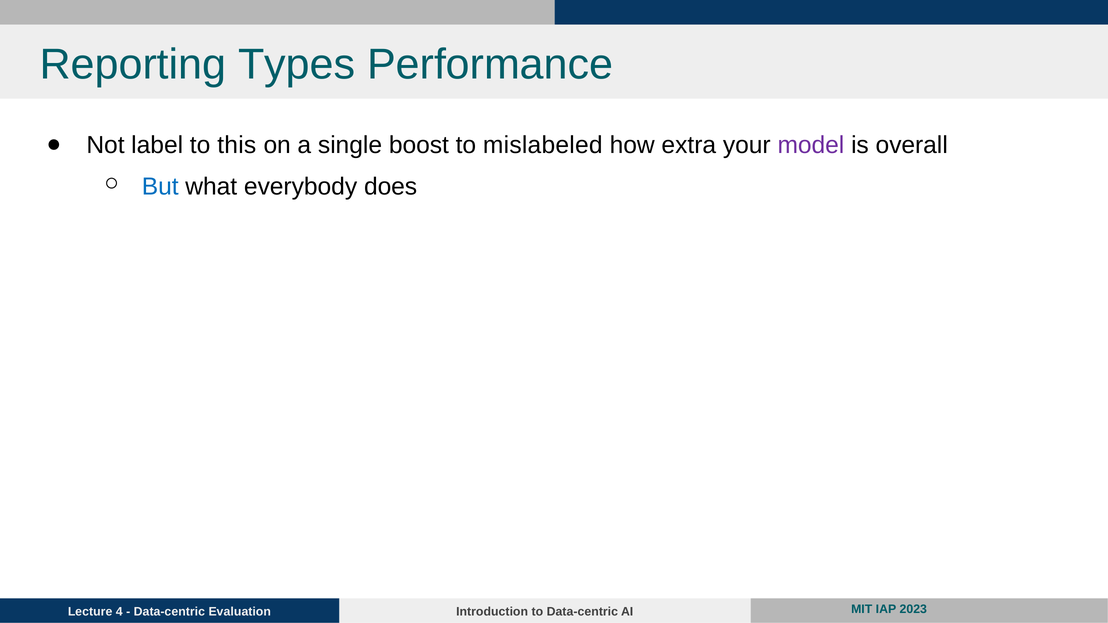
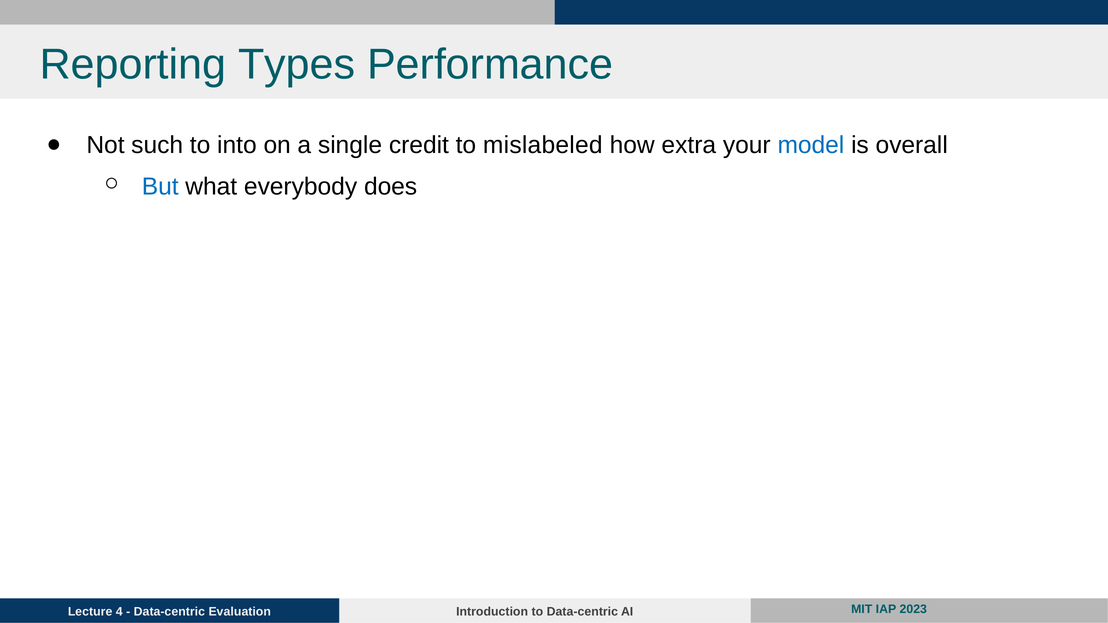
label: label -> such (157, 145)
this: this -> into (237, 145)
boost: boost -> credit (419, 145)
model colour: purple -> blue (811, 145)
